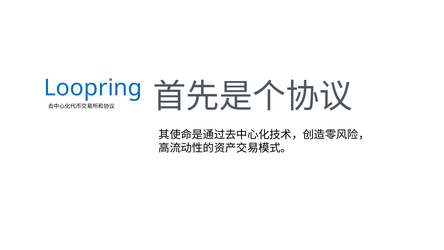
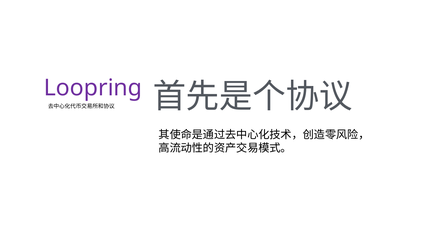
Loopring colour: blue -> purple (93, 88)
